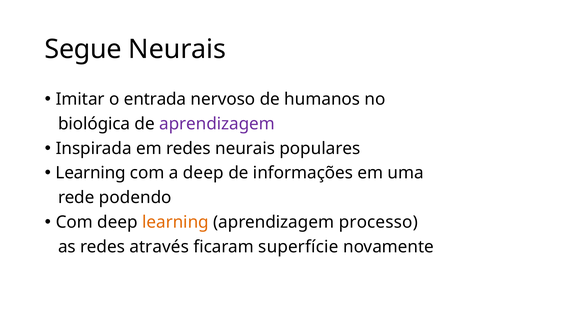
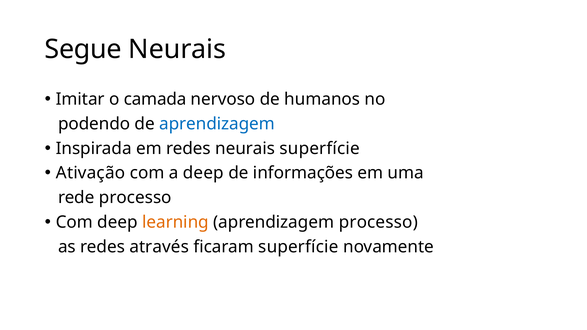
entrada: entrada -> camada (155, 99)
biológica: biológica -> podendo (94, 124)
aprendizagem colour: purple -> blue (217, 124)
neurais populares: populares -> superfície (320, 148)
Learning: Learning -> Ativação (91, 173)
rede podendo: podendo -> processo (135, 198)
